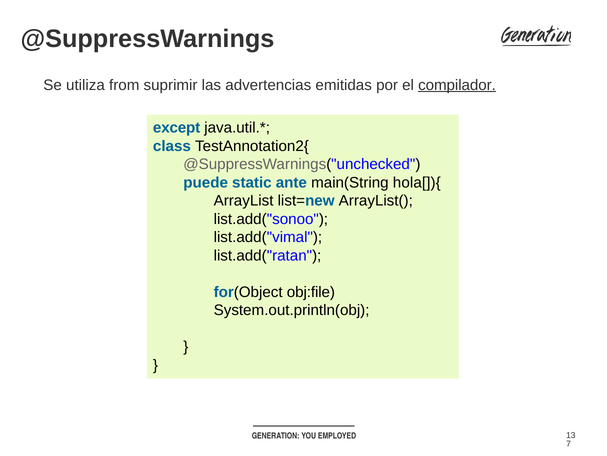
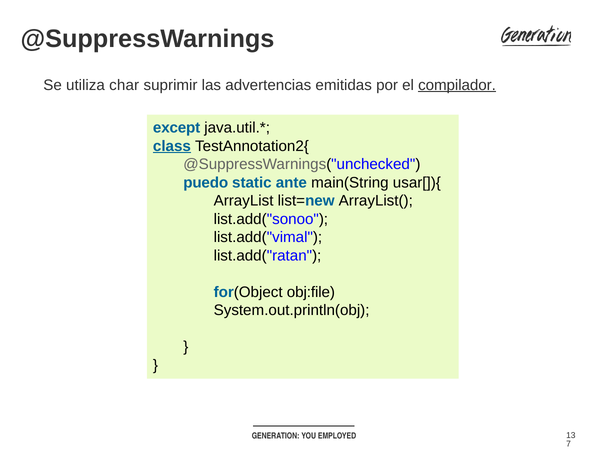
from: from -> char (124, 85)
class underline: none -> present (172, 146)
puede: puede -> puedo (206, 182)
hola[]){: hola[]){ -> usar[]){ (417, 182)
